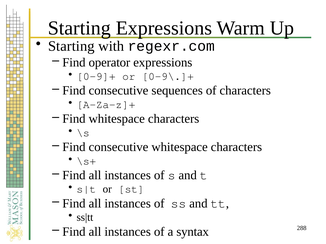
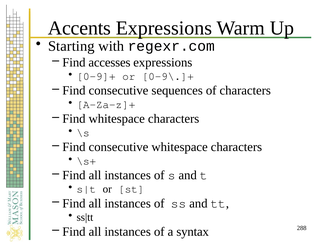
Starting: Starting -> Accents (79, 28)
operator: operator -> accesses (109, 62)
